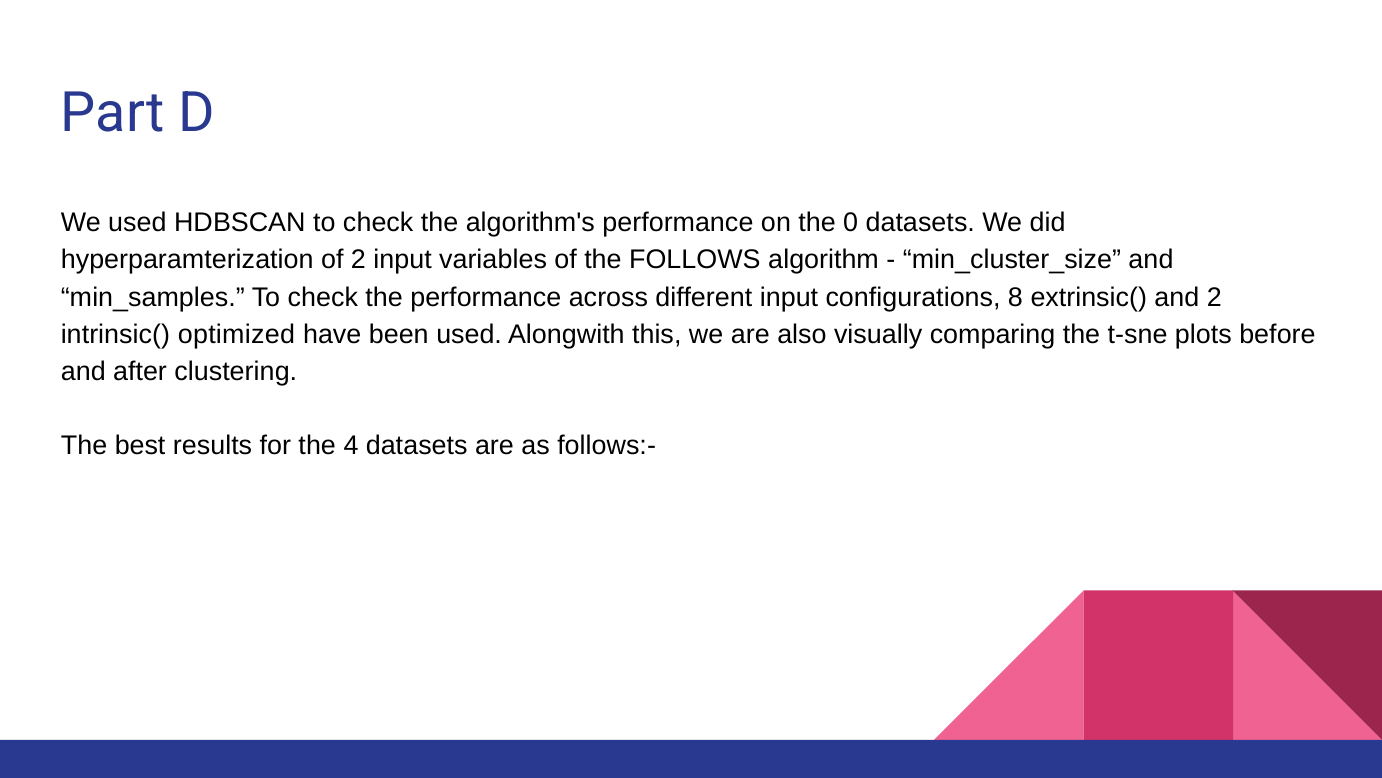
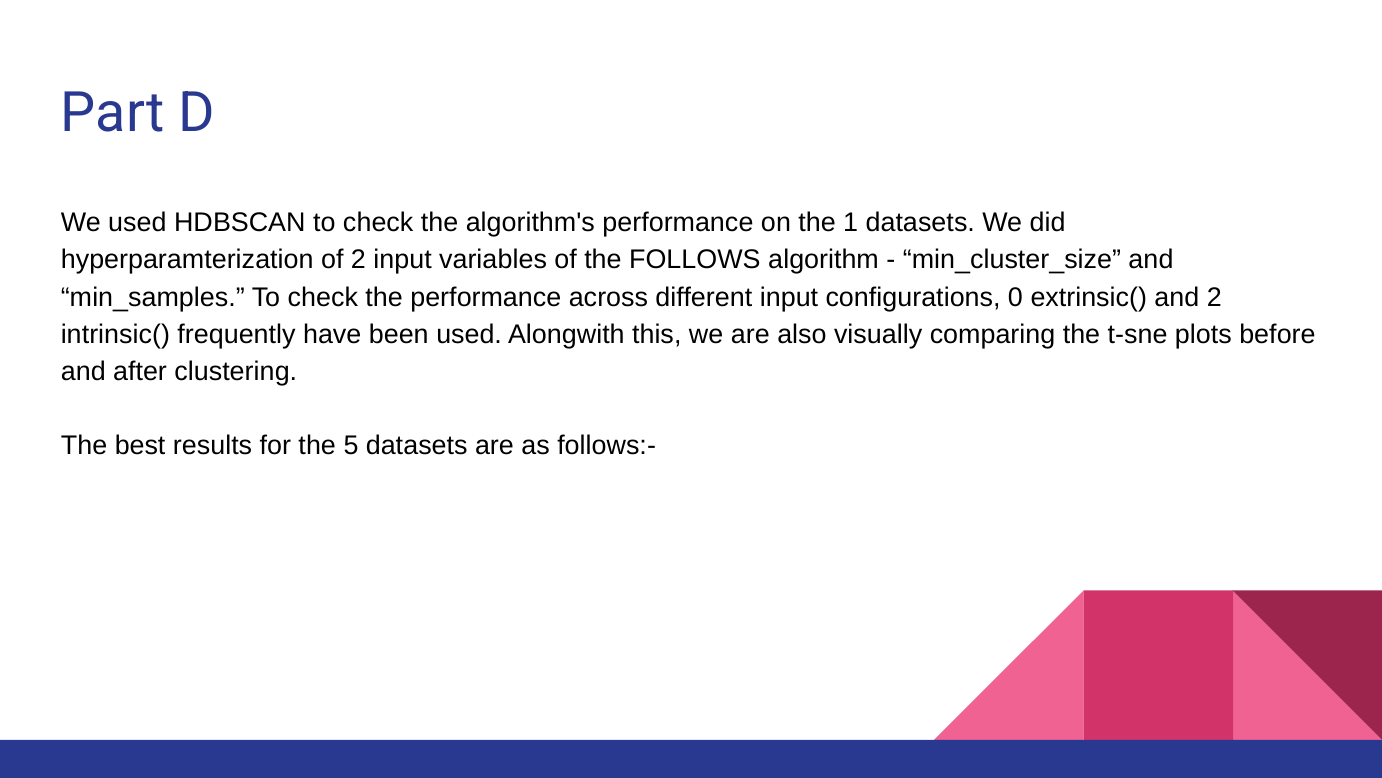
0: 0 -> 1 (851, 223)
8: 8 -> 0 (1015, 297)
optimized: optimized -> frequently (237, 334)
4: 4 -> 5 (351, 446)
